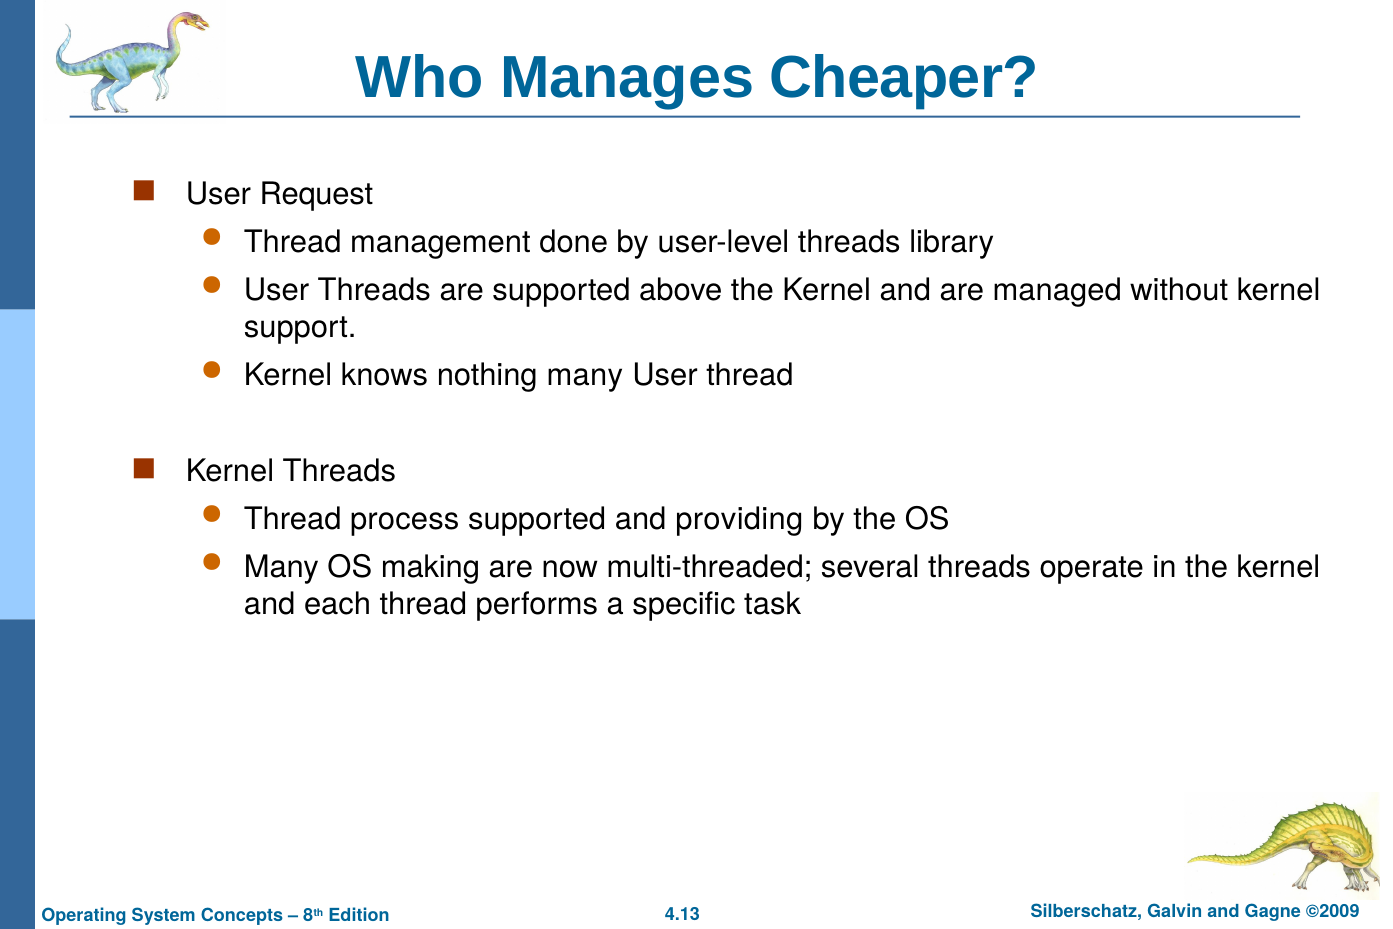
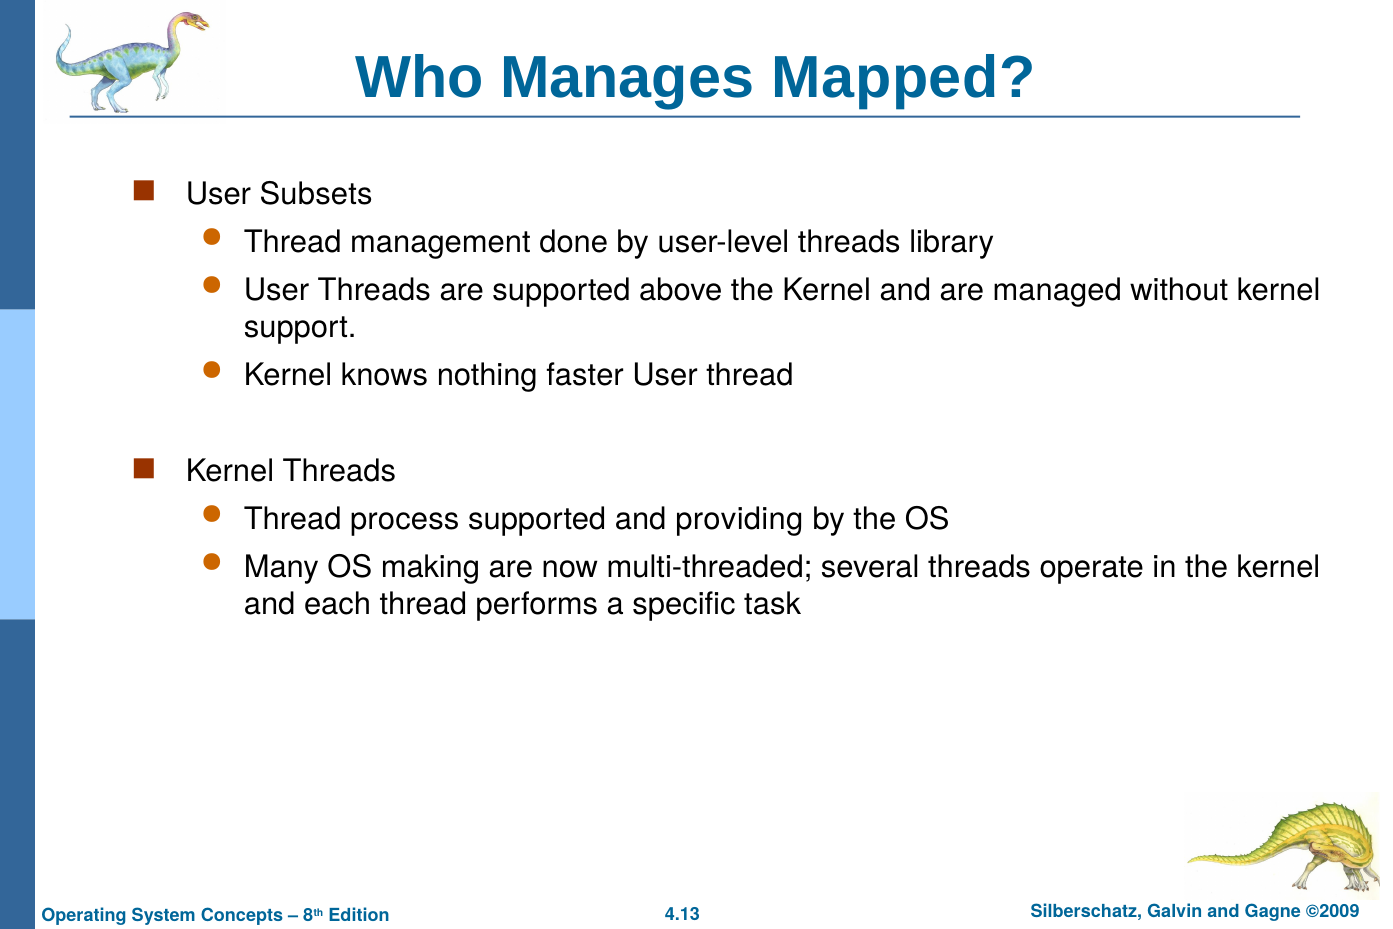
Cheaper: Cheaper -> Mapped (904, 77)
Request: Request -> Subsets (316, 194)
nothing many: many -> faster (585, 375)
